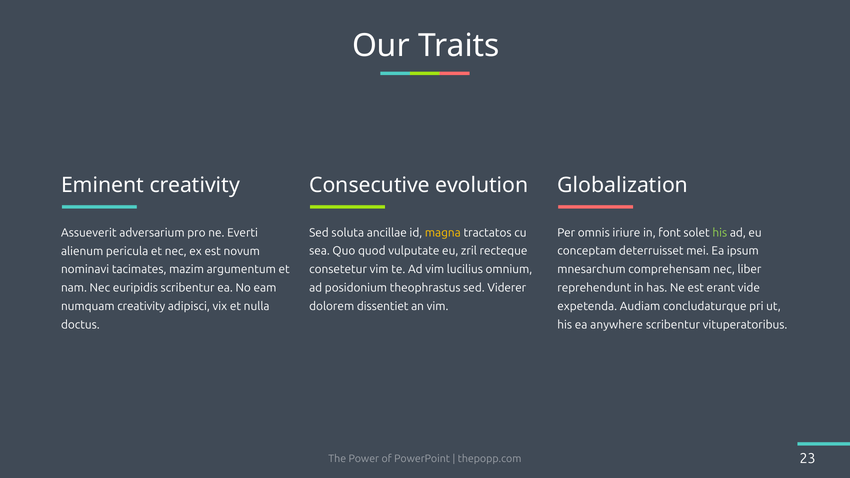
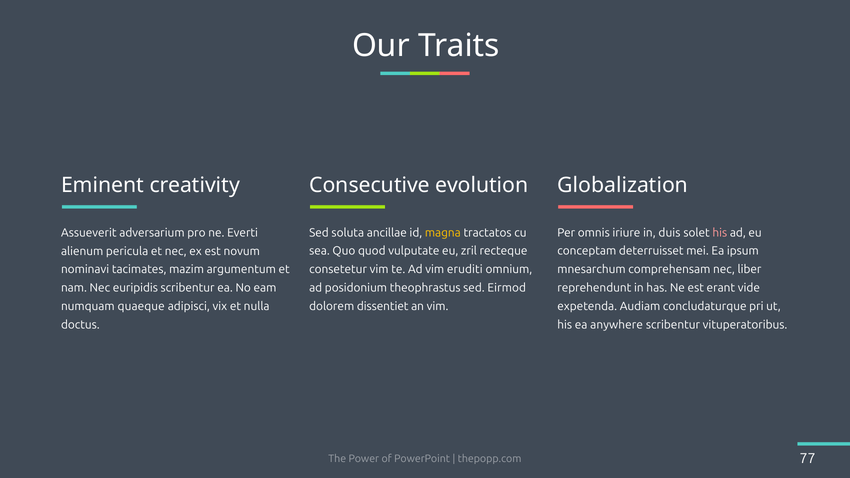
font: font -> duis (669, 233)
his colour: light green -> pink (720, 233)
lucilius: lucilius -> eruditi (465, 270)
Viderer: Viderer -> Eirmod (507, 288)
numquam creativity: creativity -> quaeque (141, 306)
23: 23 -> 77 (808, 459)
